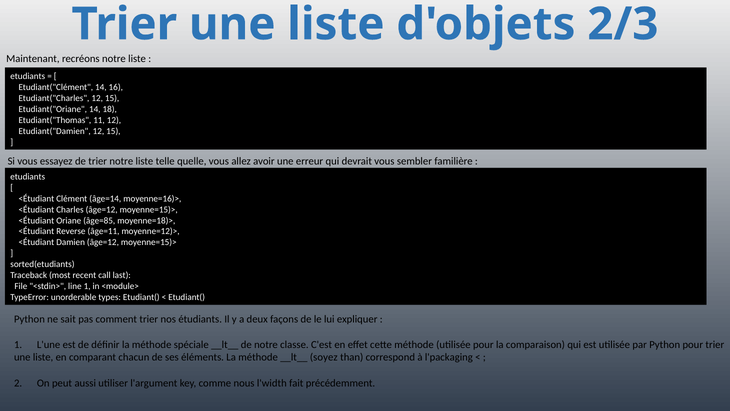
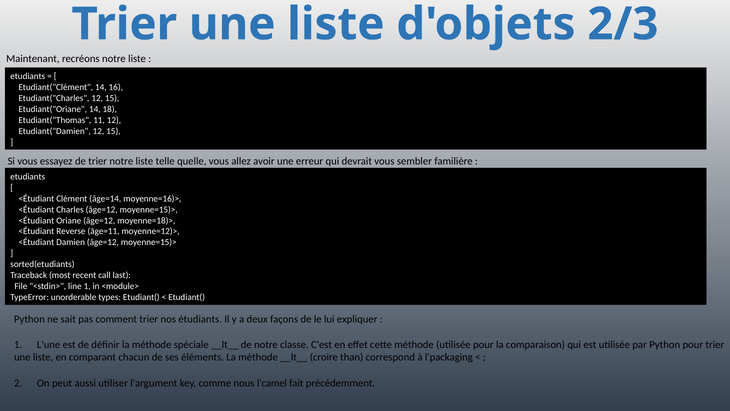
Oriane âge=85: âge=85 -> âge=12 (99, 220)
soyez: soyez -> croire (324, 357)
l'width: l'width -> l'camel (272, 383)
